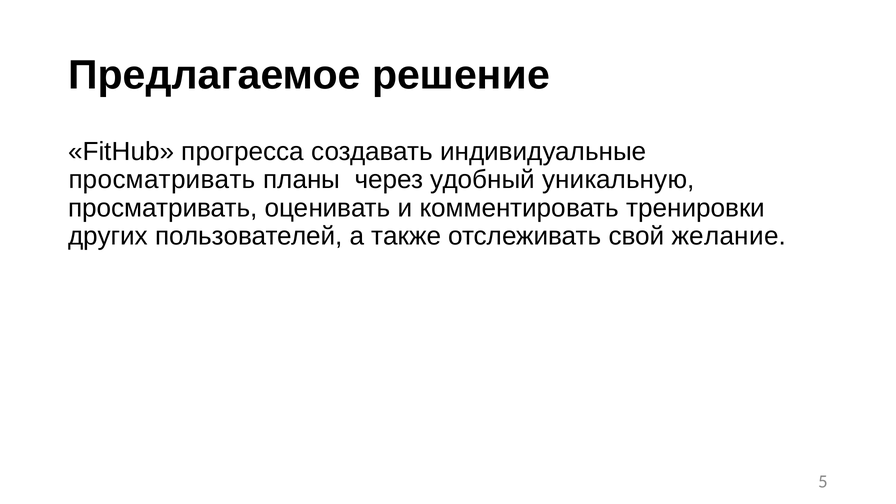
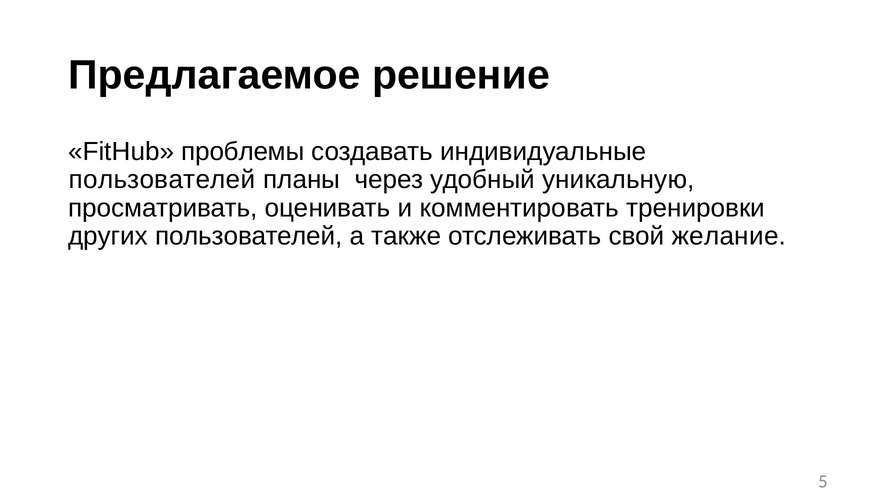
прогресса: прогресса -> проблемы (243, 151)
просматривать: просматривать -> пользователей (162, 180)
